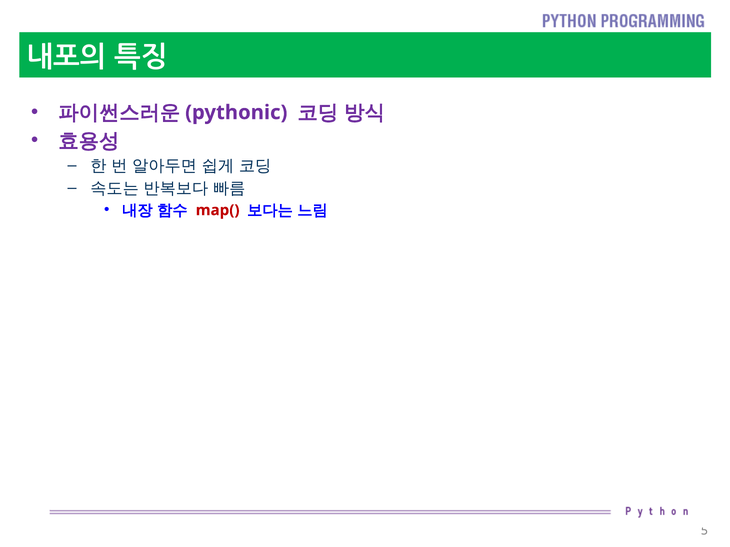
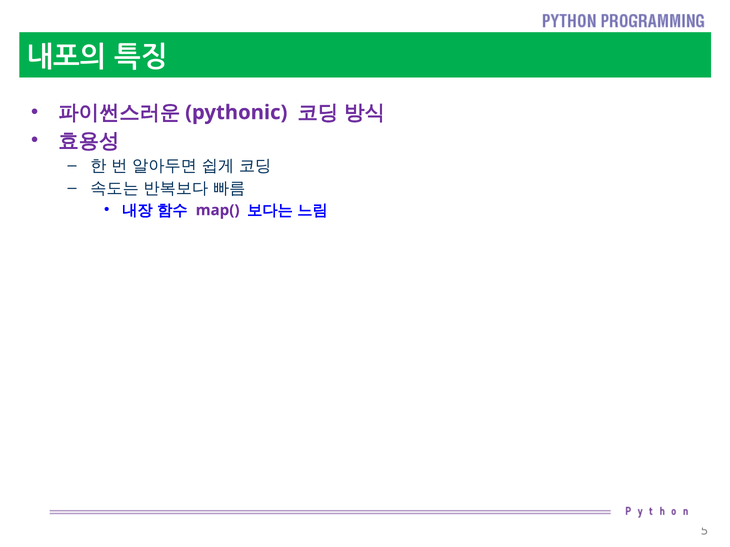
map( colour: red -> purple (218, 210)
